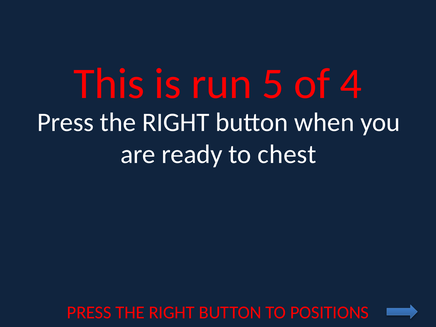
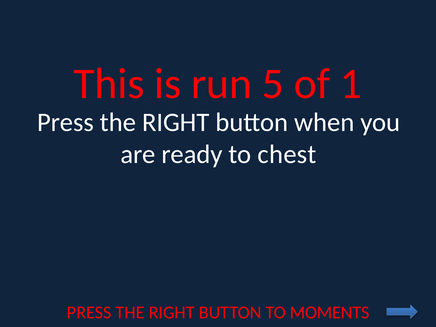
4: 4 -> 1 (351, 84)
POSITIONS: POSITIONS -> MOMENTS (330, 313)
